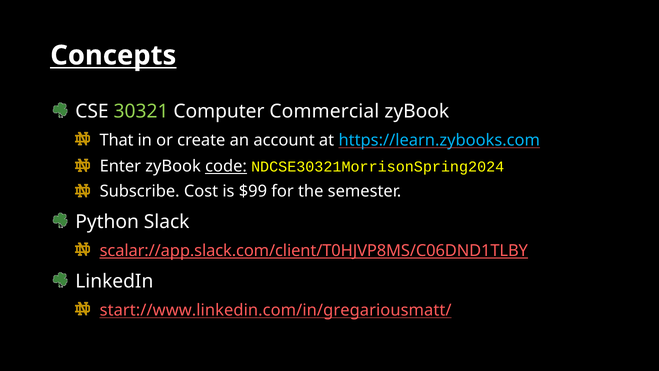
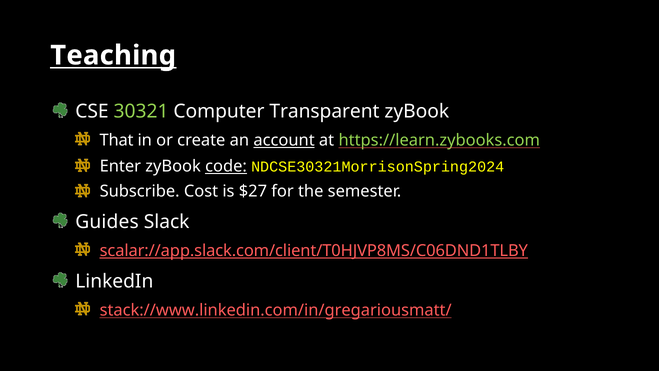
Concepts: Concepts -> Teaching (113, 55)
Commercial: Commercial -> Transparent (324, 111)
account underline: none -> present (284, 140)
https://learn.zybooks.com colour: light blue -> light green (439, 140)
$99: $99 -> $27 (253, 191)
Python: Python -> Guides (107, 222)
start://www.linkedin.com/in/gregariousmatt/: start://www.linkedin.com/in/gregariousmatt/ -> stack://www.linkedin.com/in/gregariousmatt/ (276, 310)
